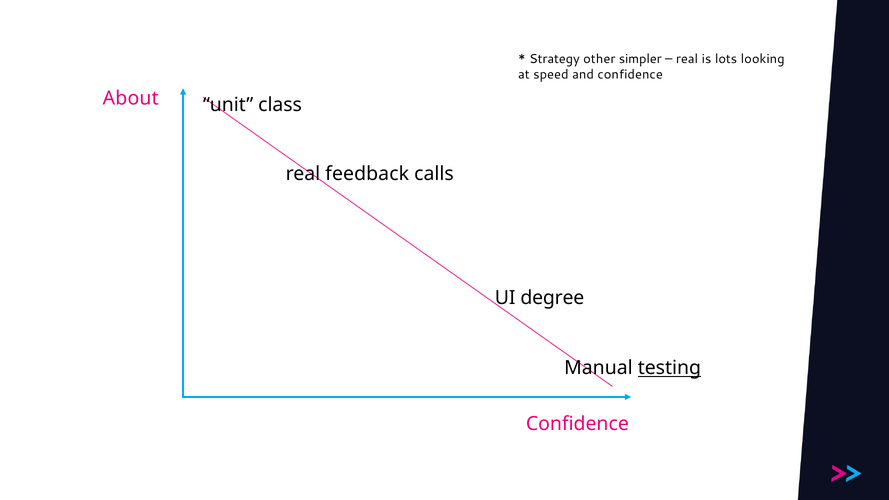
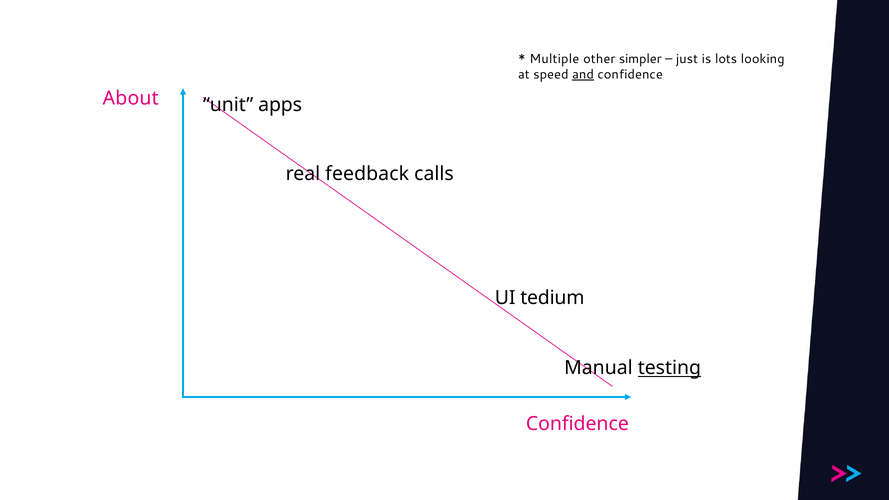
Strategy: Strategy -> Multiple (554, 59)
real: real -> just (687, 59)
and underline: none -> present (583, 74)
class: class -> apps (280, 105)
degree: degree -> tedium (552, 298)
